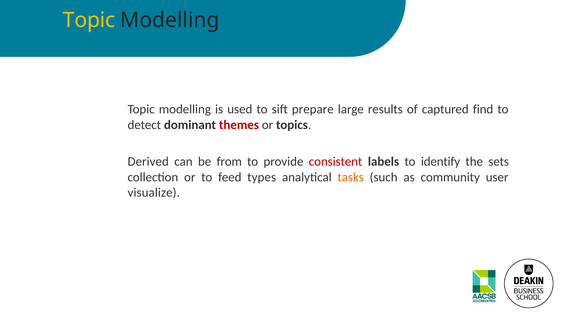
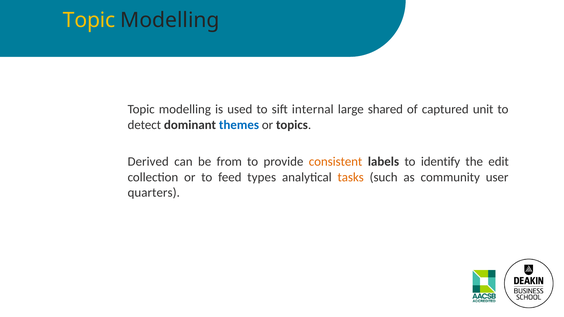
prepare: prepare -> internal (313, 109)
results: results -> shared (385, 109)
find: find -> unit (483, 109)
themes colour: red -> blue (239, 125)
consistent colour: red -> orange (336, 162)
sets: sets -> edit (499, 162)
visualize: visualize -> quarters (154, 193)
